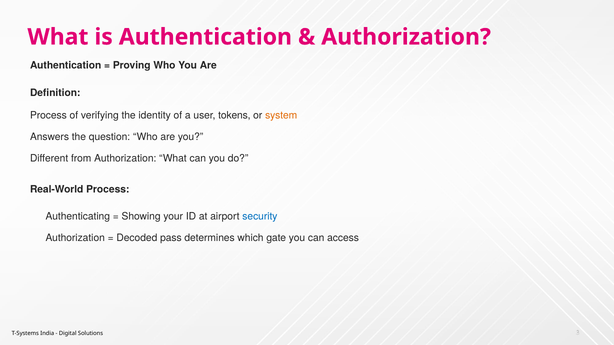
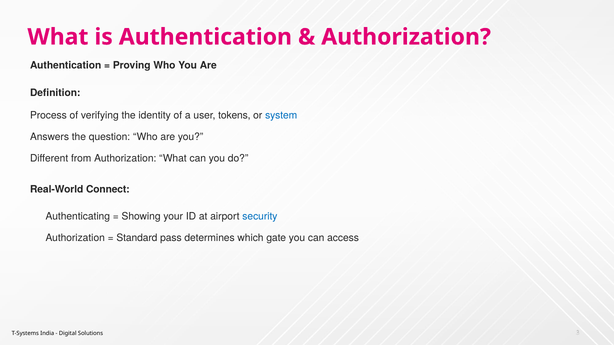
system colour: orange -> blue (281, 115)
Real-World Process: Process -> Connect (108, 190)
Decoded: Decoded -> Standard (137, 238)
